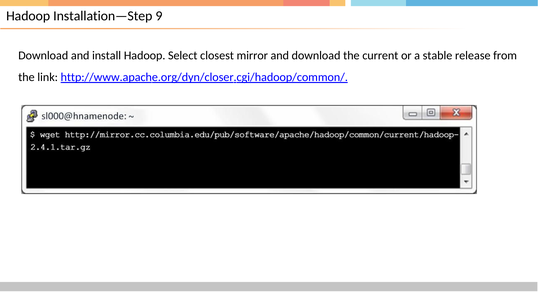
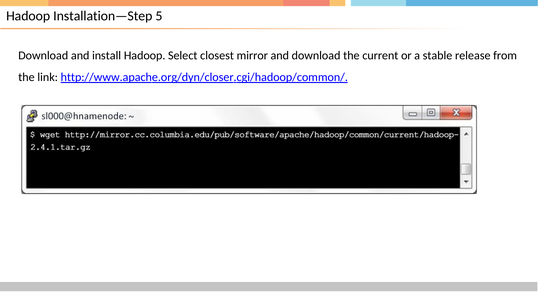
9: 9 -> 5 (159, 16)
